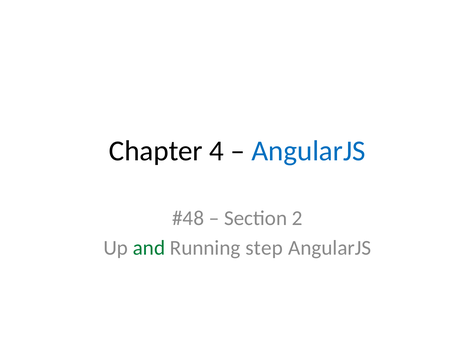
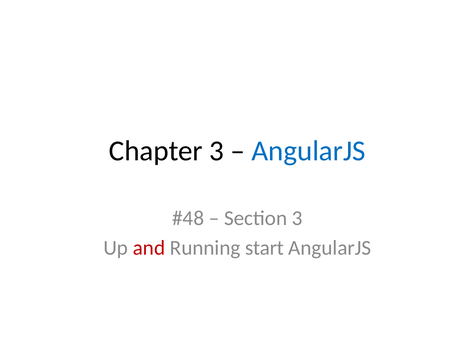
Chapter 4: 4 -> 3 (217, 151)
Section 2: 2 -> 3 (297, 218)
and colour: green -> red (149, 248)
step: step -> start (264, 248)
